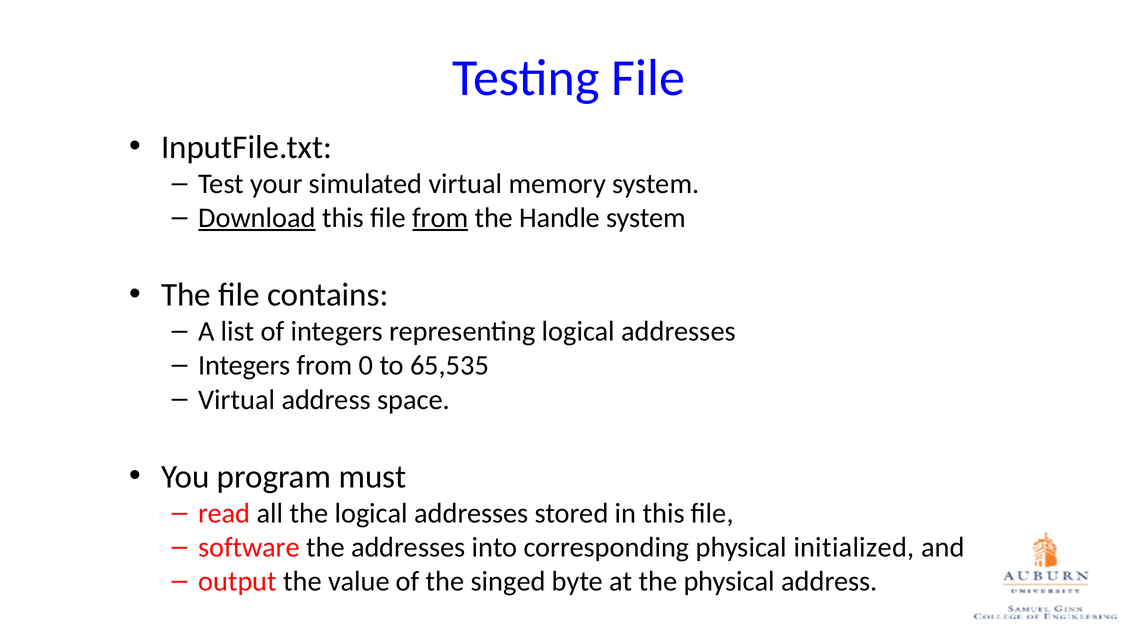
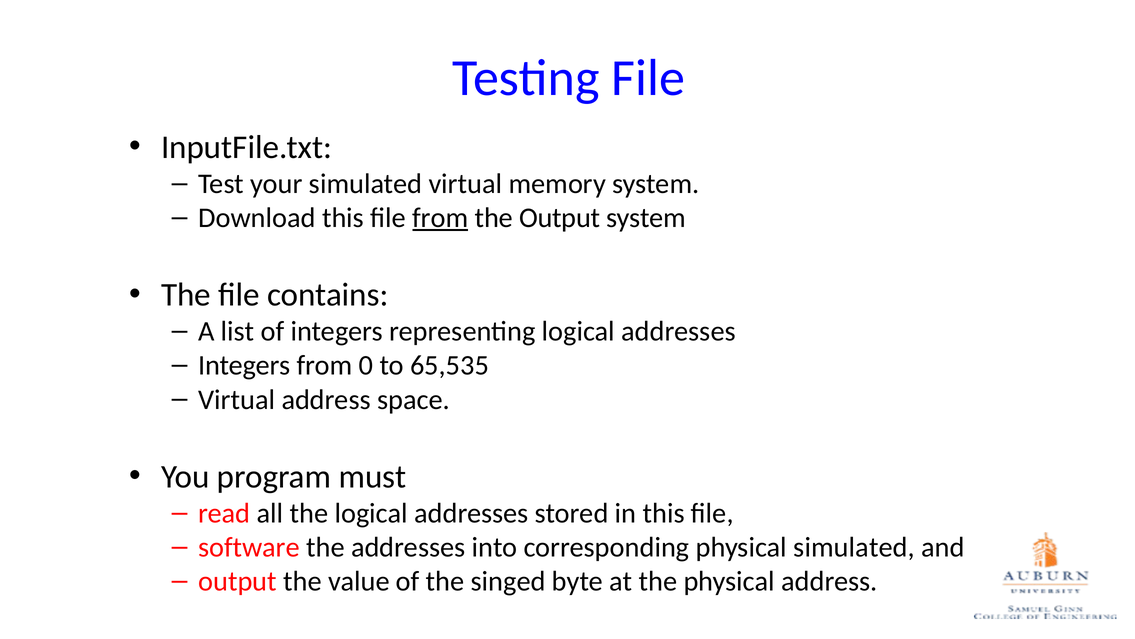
Download underline: present -> none (257, 218)
the Handle: Handle -> Output (560, 218)
physical initialized: initialized -> simulated (854, 547)
